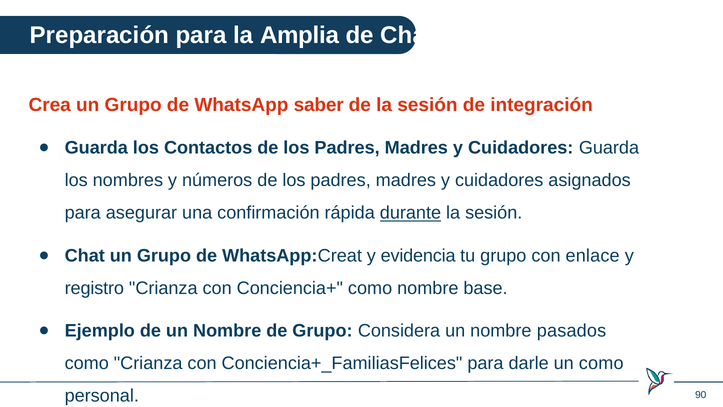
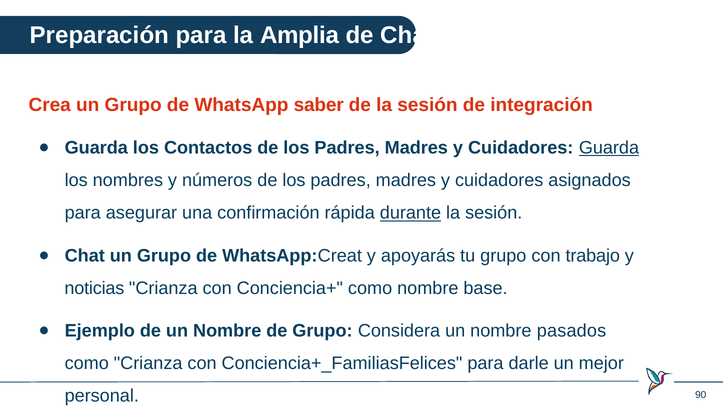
Guarda underline: none -> present (609, 148)
evidencia: evidencia -> apoyarás (418, 255)
enlace: enlace -> trabajo (593, 255)
registro: registro -> noticias (94, 288)
un como: como -> mejor (601, 363)
